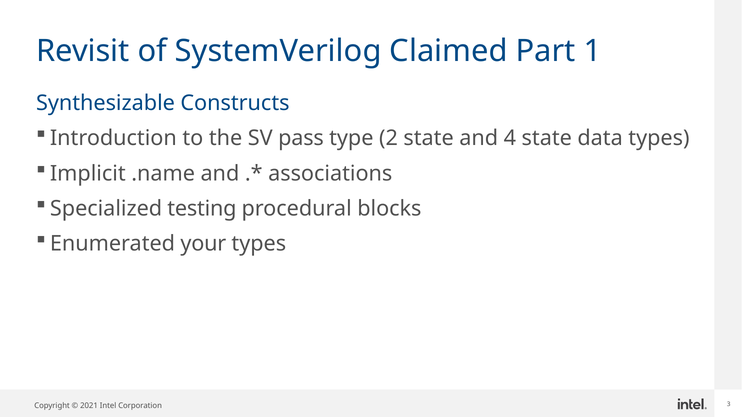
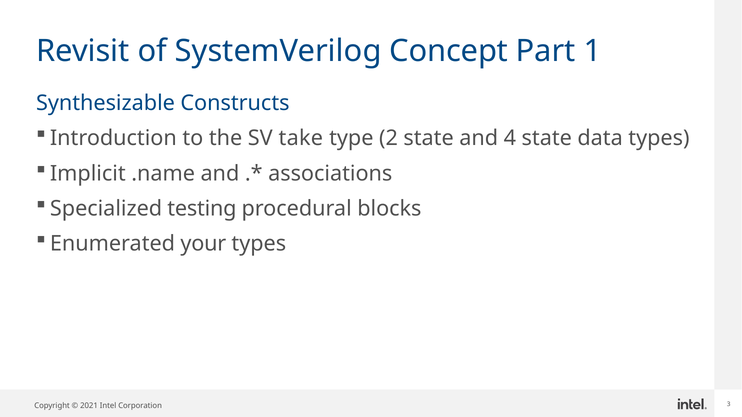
Claimed: Claimed -> Concept (449, 51)
pass: pass -> take (301, 138)
